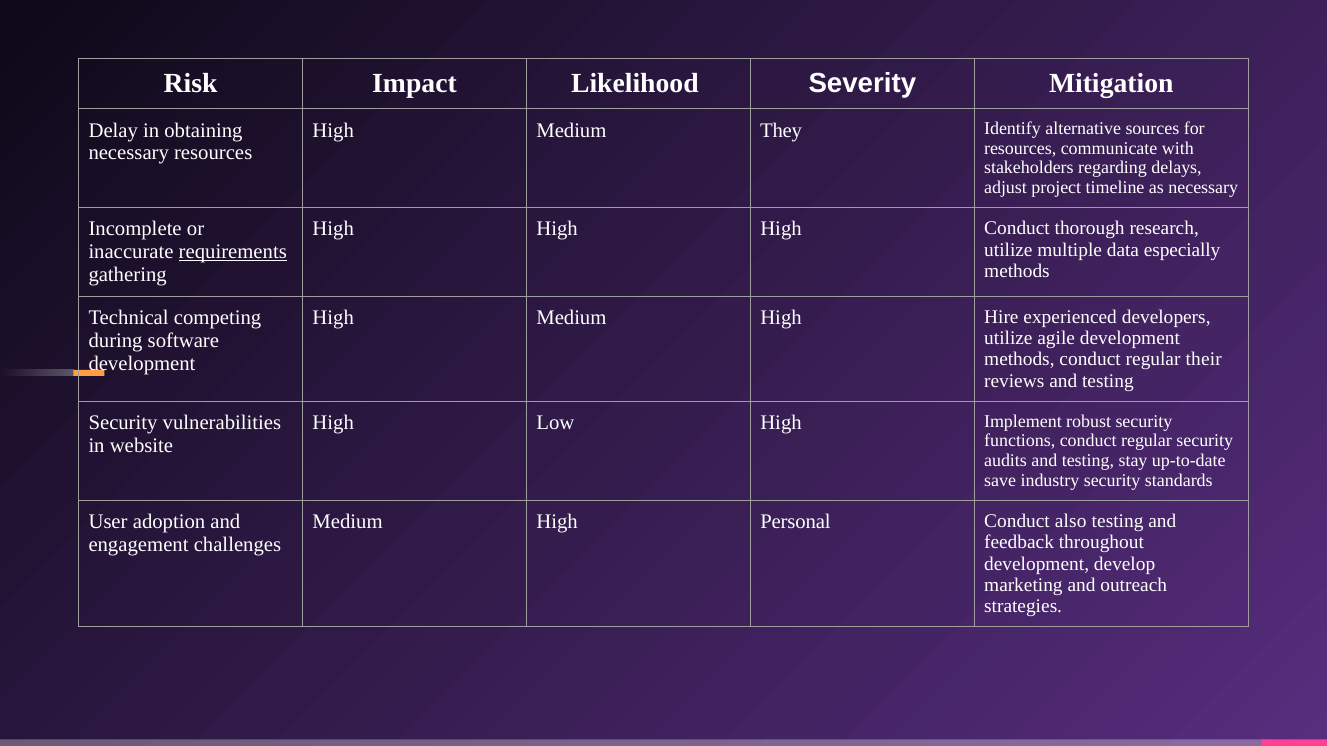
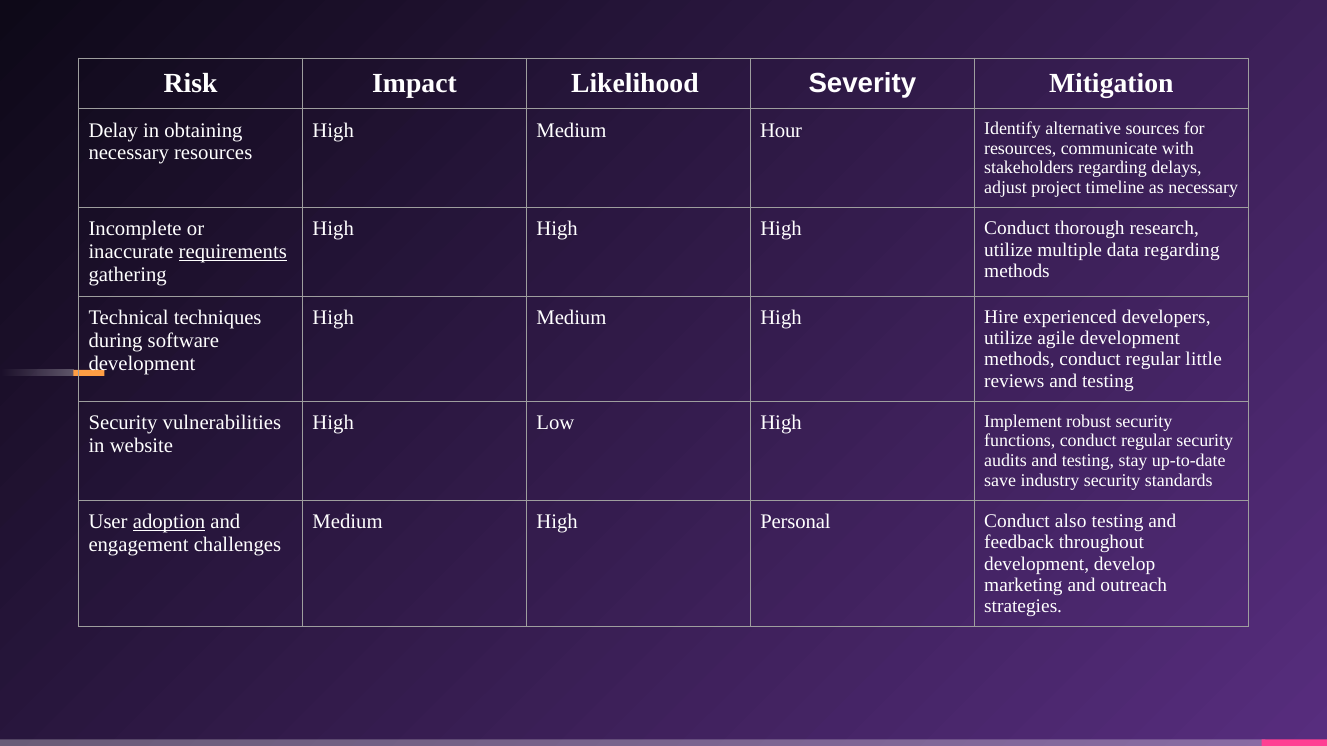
They: They -> Hour (781, 130)
data especially: especially -> regarding (1182, 250)
competing: competing -> techniques (218, 318)
their: their -> little (1204, 360)
adoption underline: none -> present (169, 522)
